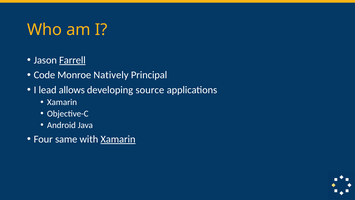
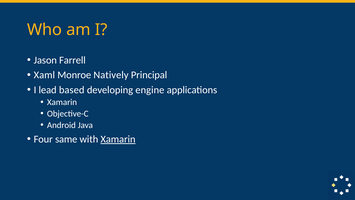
Farrell underline: present -> none (72, 60)
Code: Code -> Xaml (44, 75)
allows: allows -> based (72, 90)
source: source -> engine (150, 90)
